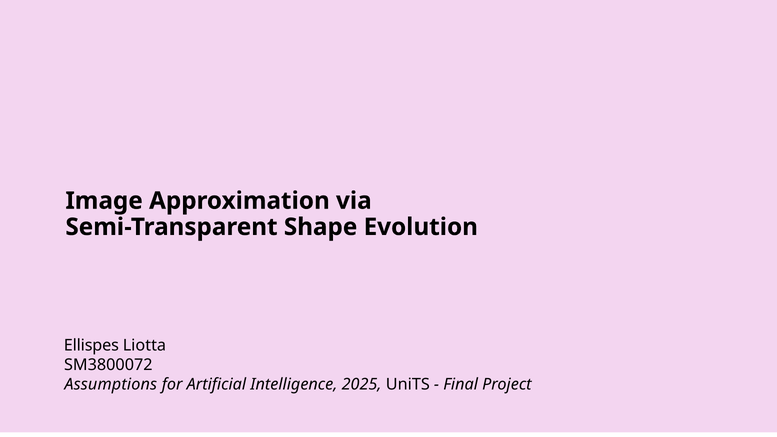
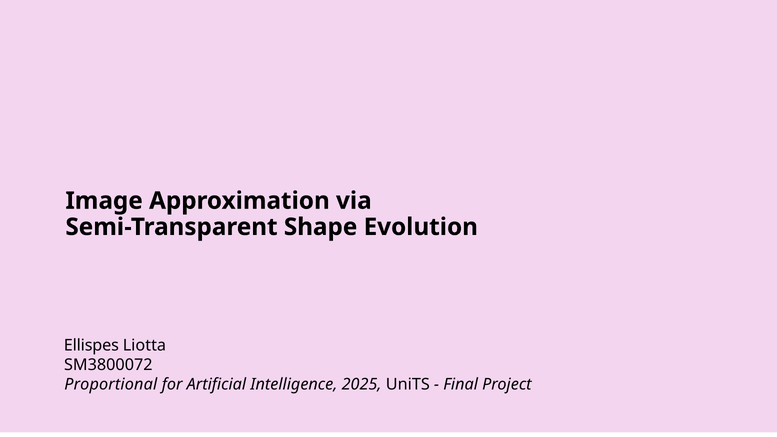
Assumptions: Assumptions -> Proportional (111, 384)
